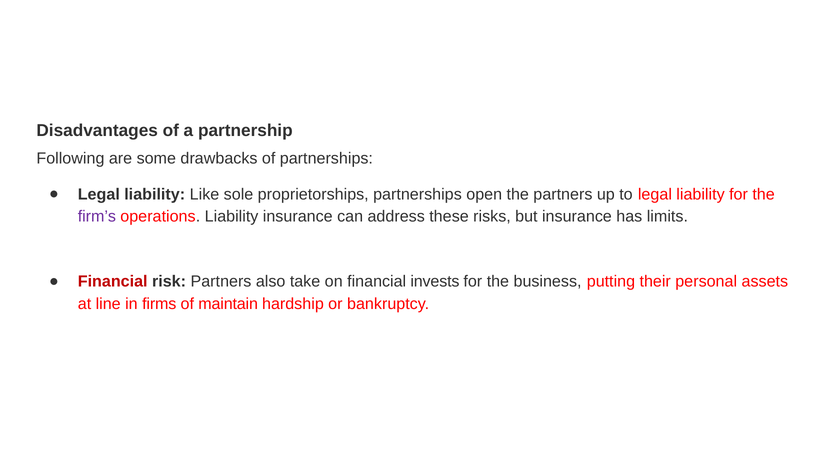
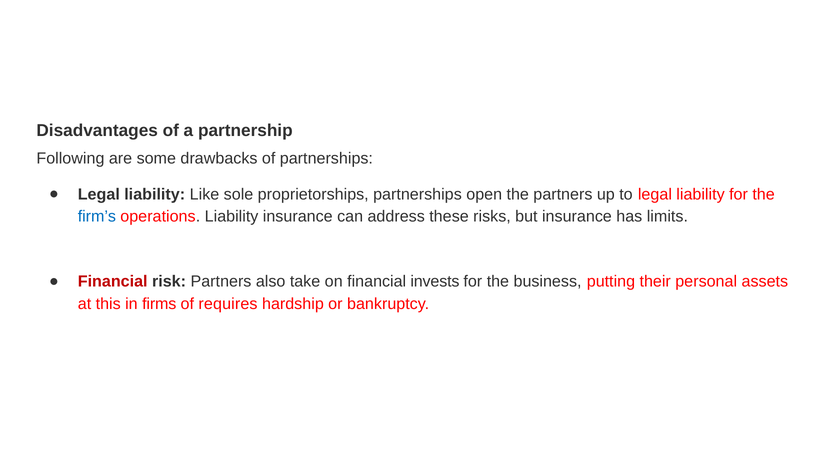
firm’s colour: purple -> blue (97, 217)
line: line -> this (108, 304)
maintain: maintain -> requires (228, 304)
